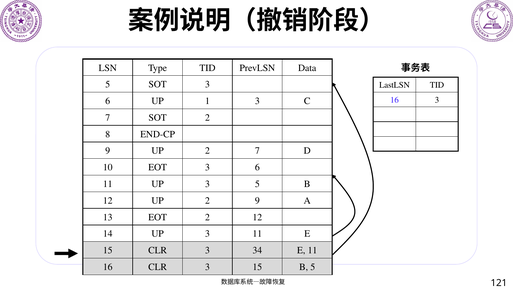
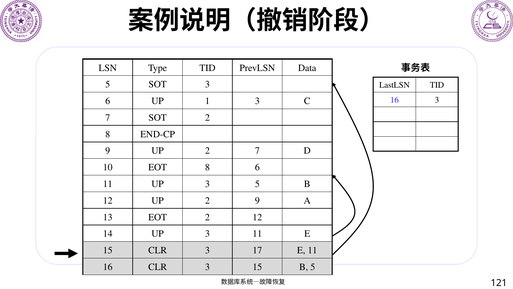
EOT 3: 3 -> 8 (207, 167)
34: 34 -> 17 (257, 250)
